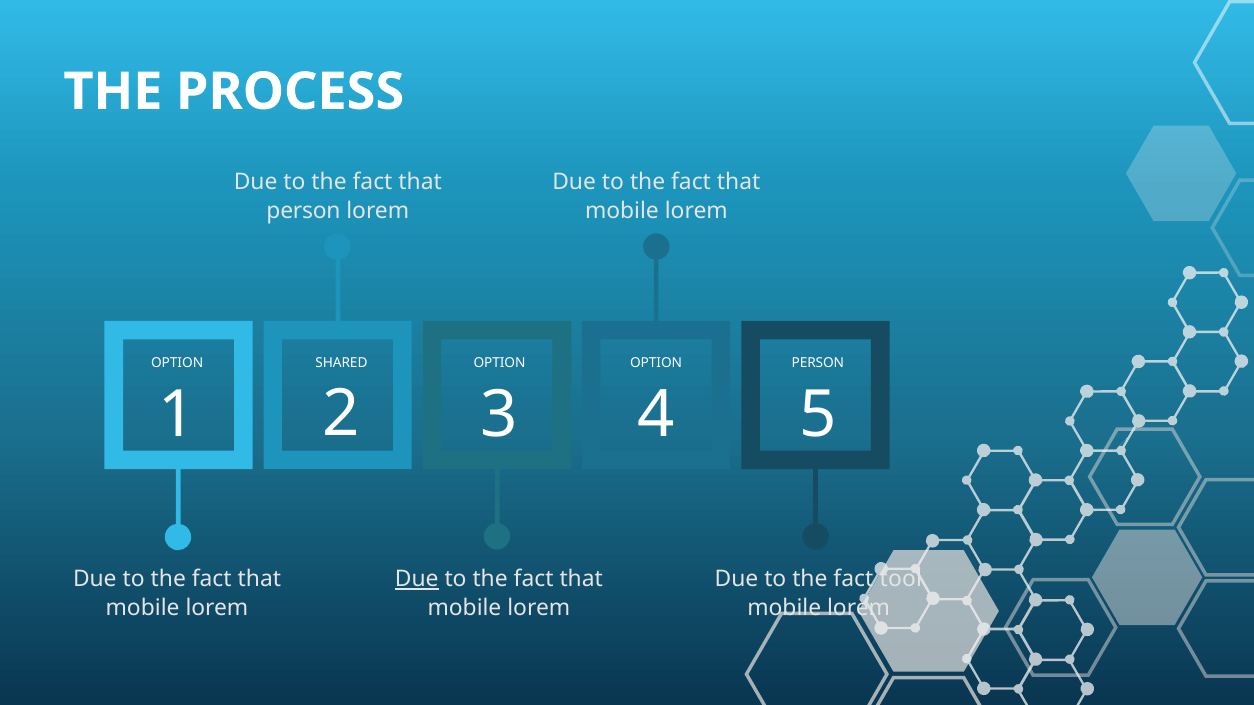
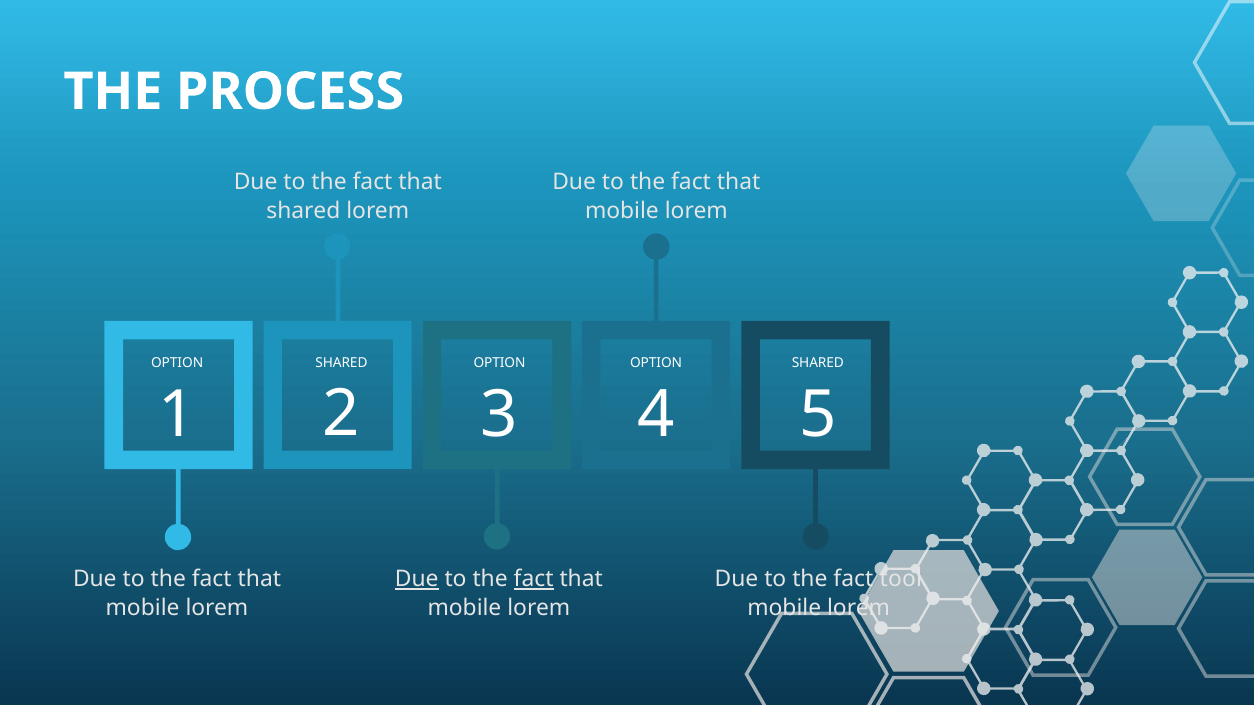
person: person -> shared (303, 211)
PERSON: PERSON -> SHARED (818, 363)
fact underline: none -> present (534, 580)
